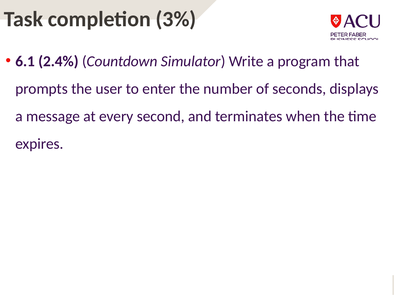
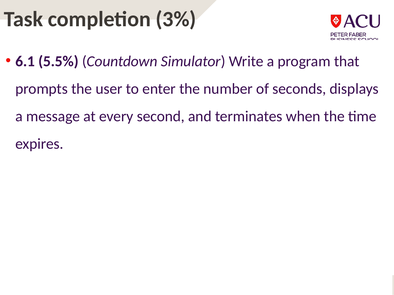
2.4%: 2.4% -> 5.5% (59, 61)
